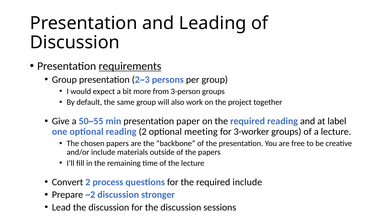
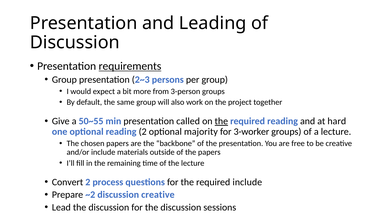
paper: paper -> called (188, 121)
the underline: none -> present (221, 121)
label: label -> hard (337, 121)
meeting: meeting -> majority (201, 132)
discussion stronger: stronger -> creative (158, 195)
